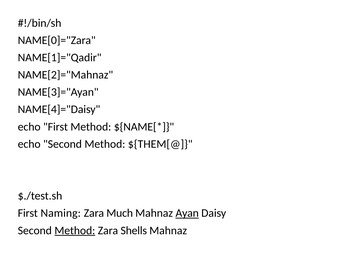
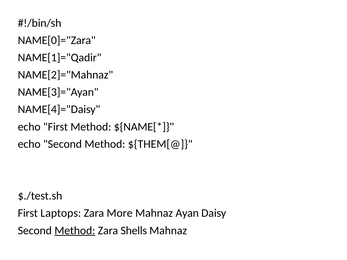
Naming: Naming -> Laptops (61, 213)
Much: Much -> More (120, 213)
Ayan underline: present -> none (187, 213)
